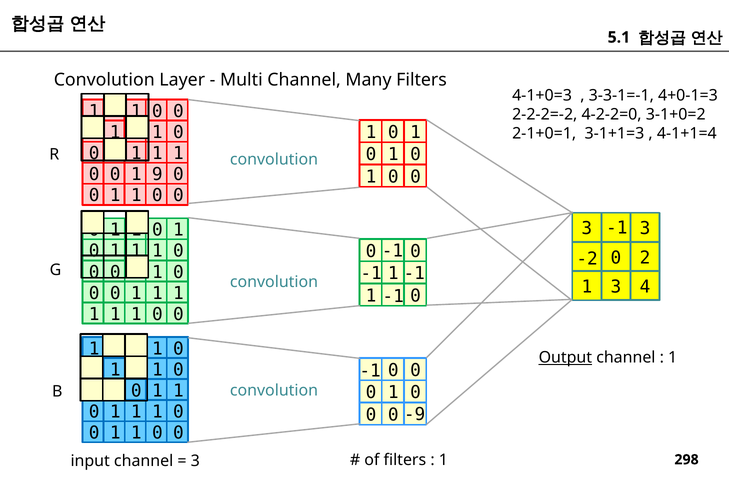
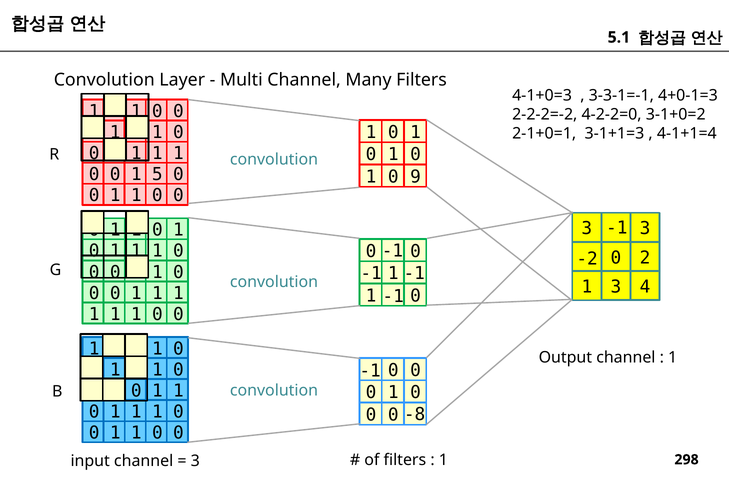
9: 9 -> 5 (157, 174)
0: 0 -> 9 (416, 177)
Output underline: present -> none (565, 357)
-9: -9 -> -8 (415, 414)
